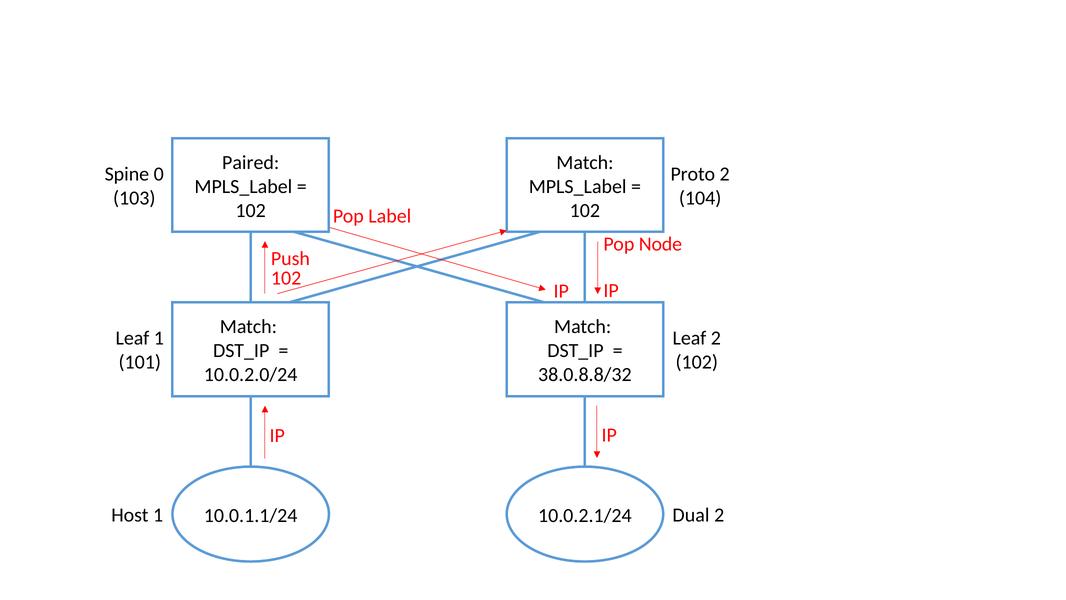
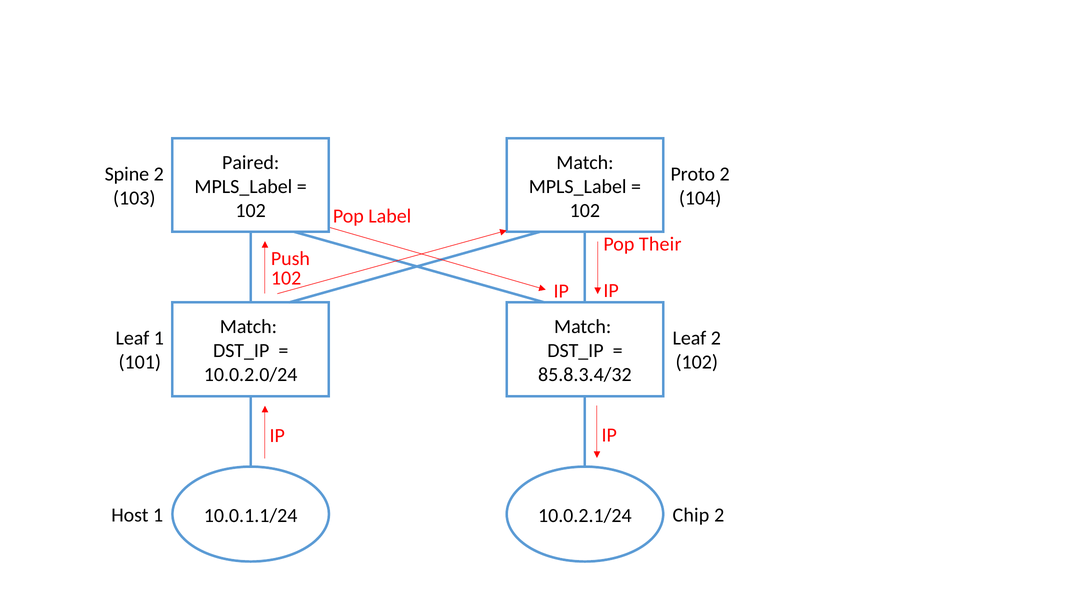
Spine 0: 0 -> 2 (159, 174)
Node: Node -> Their (660, 244)
38.0.8.8/32: 38.0.8.8/32 -> 85.8.3.4/32 (585, 374)
Dual: Dual -> Chip (691, 515)
